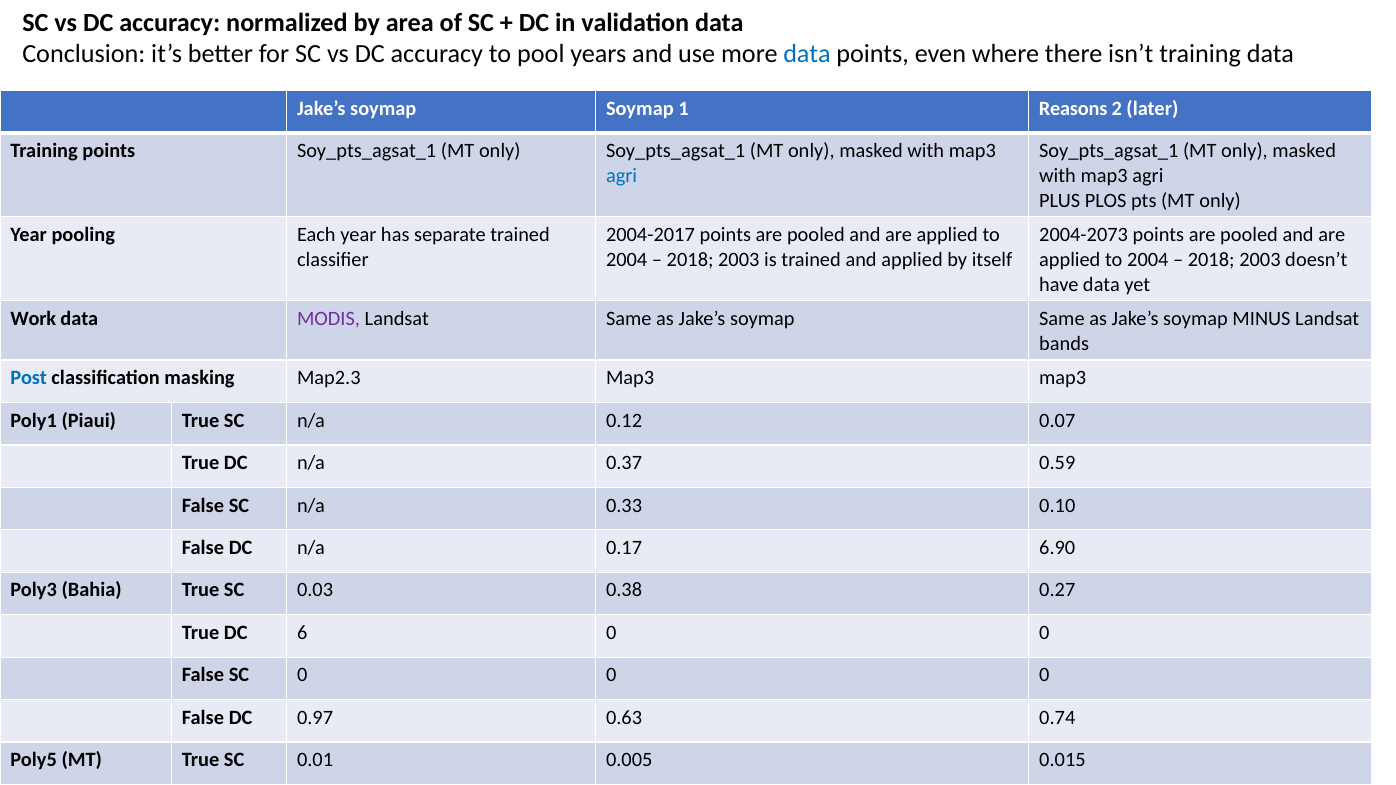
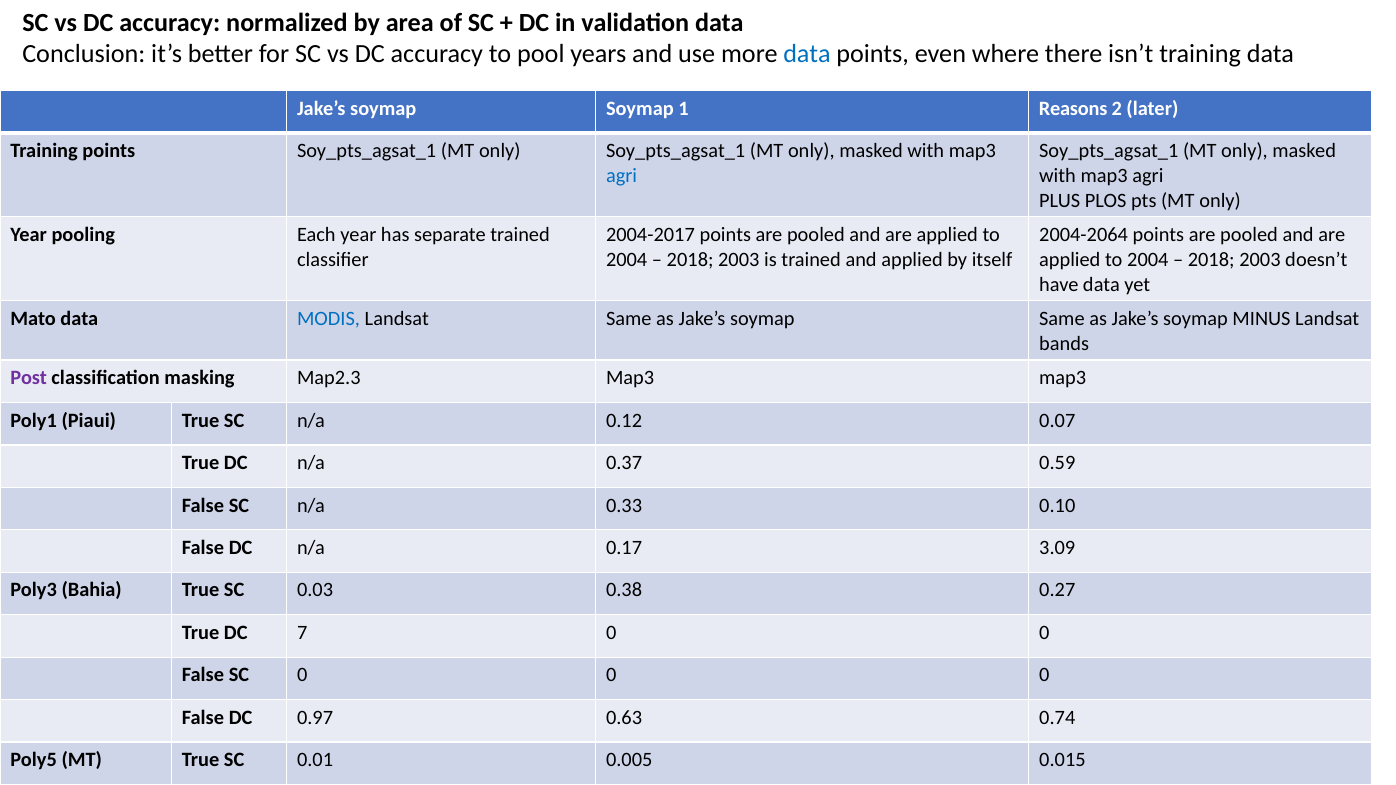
2004-2073: 2004-2073 -> 2004-2064 (1084, 235)
Work: Work -> Mato (33, 319)
MODIS colour: purple -> blue (329, 319)
Post colour: blue -> purple (29, 378)
6.90: 6.90 -> 3.09 (1057, 548)
6: 6 -> 7 (302, 633)
